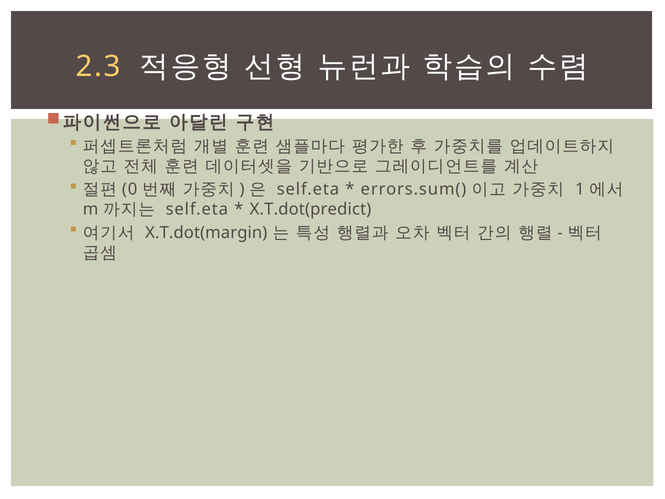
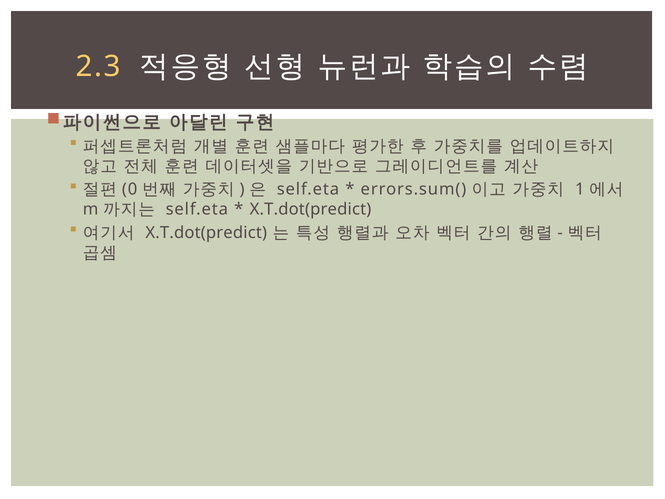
X.T.dot(margin: X.T.dot(margin -> X.T.dot(predict (206, 233)
